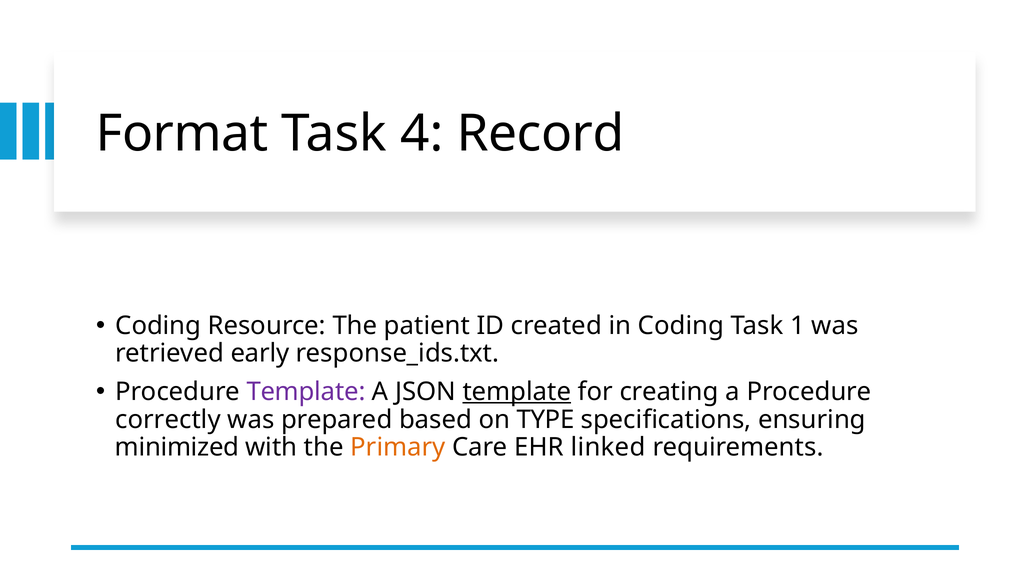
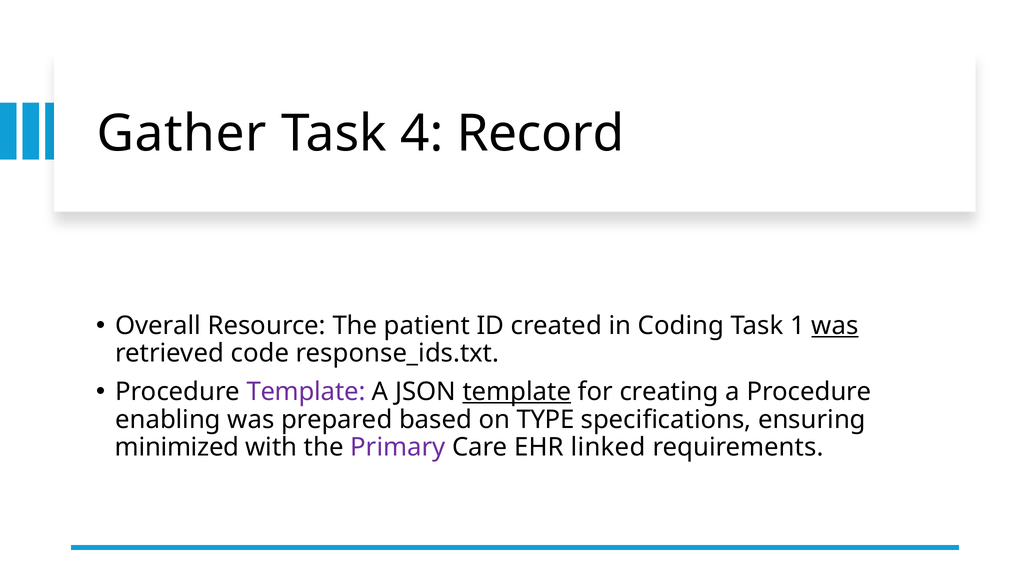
Format: Format -> Gather (182, 134)
Coding: Coding -> Overall (158, 326)
was underline: none -> present (835, 326)
early: early -> code (260, 354)
correctly: correctly -> enabling (168, 420)
Primary colour: orange -> purple (398, 448)
